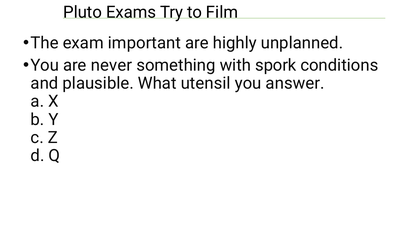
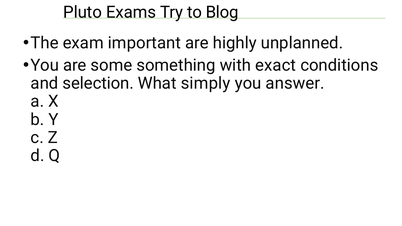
Film: Film -> Blog (222, 12)
never: never -> some (112, 65)
spork: spork -> exact (276, 65)
plausible: plausible -> selection (98, 83)
utensil: utensil -> simply (206, 83)
